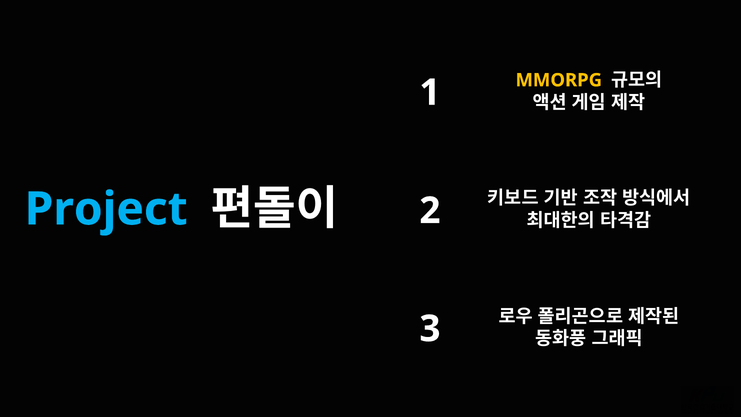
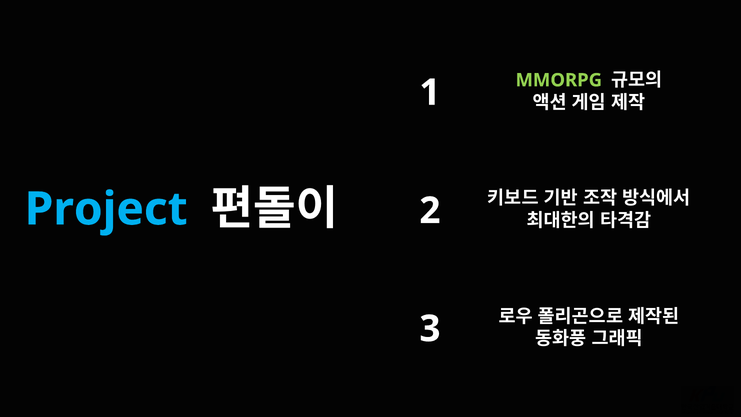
MMORPG colour: yellow -> light green (559, 80)
